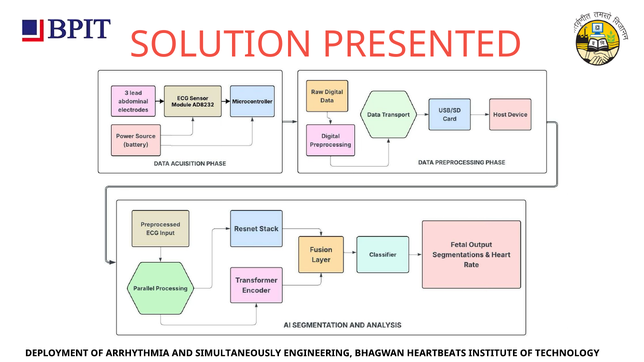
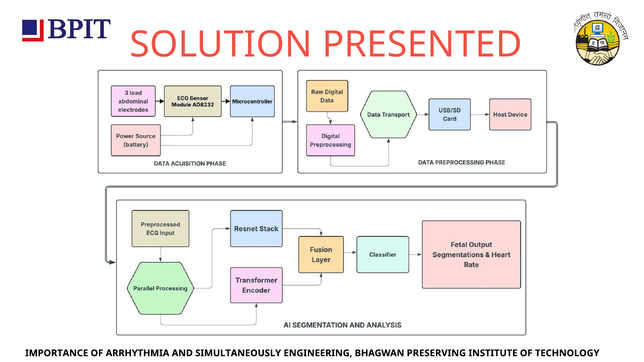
DEPLOYMENT: DEPLOYMENT -> IMPORTANCE (57, 353)
HEARTBEATS: HEARTBEATS -> PRESERVING (436, 353)
